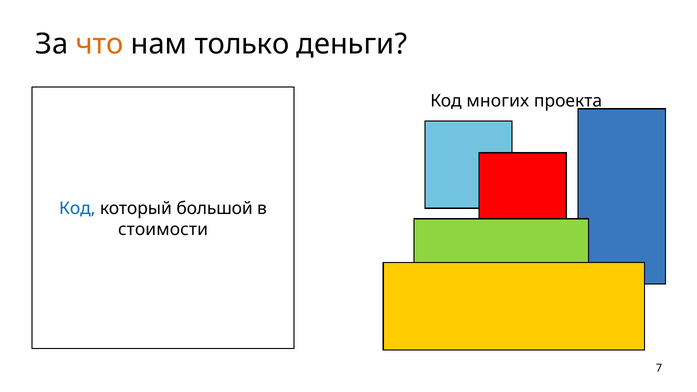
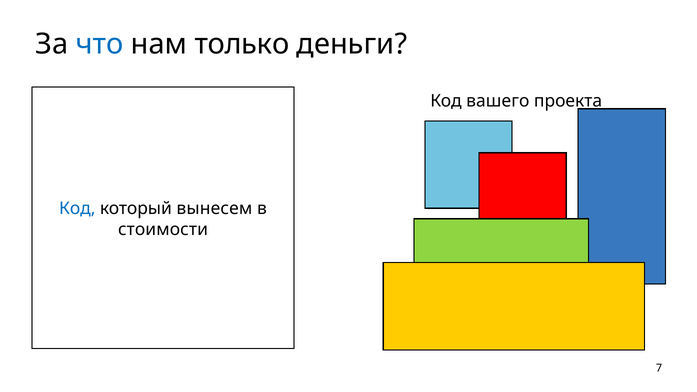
что colour: orange -> blue (100, 44)
многих: многих -> вашего (498, 101)
большой: большой -> вынесем (214, 209)
